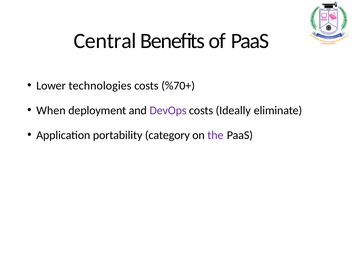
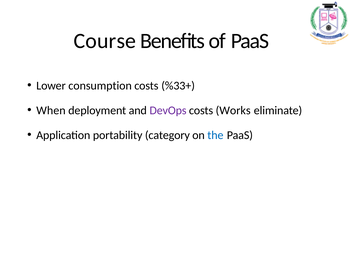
Central: Central -> Course (105, 41)
technologies: technologies -> consumption (100, 86)
%70+: %70+ -> %33+ (178, 86)
Ideally: Ideally -> Works (233, 110)
the colour: purple -> blue (215, 135)
